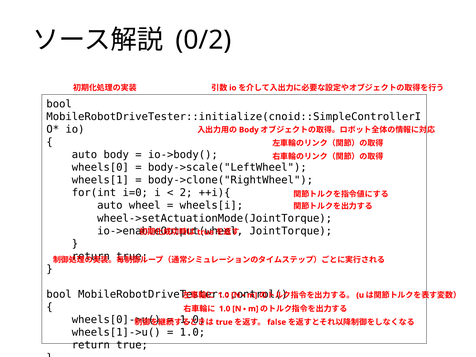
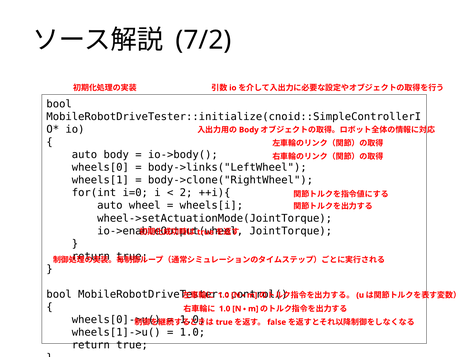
0/2: 0/2 -> 7/2 (203, 40)
body->scale("LeftWheel: body->scale("LeftWheel -> body->links("LeftWheel (227, 167)
